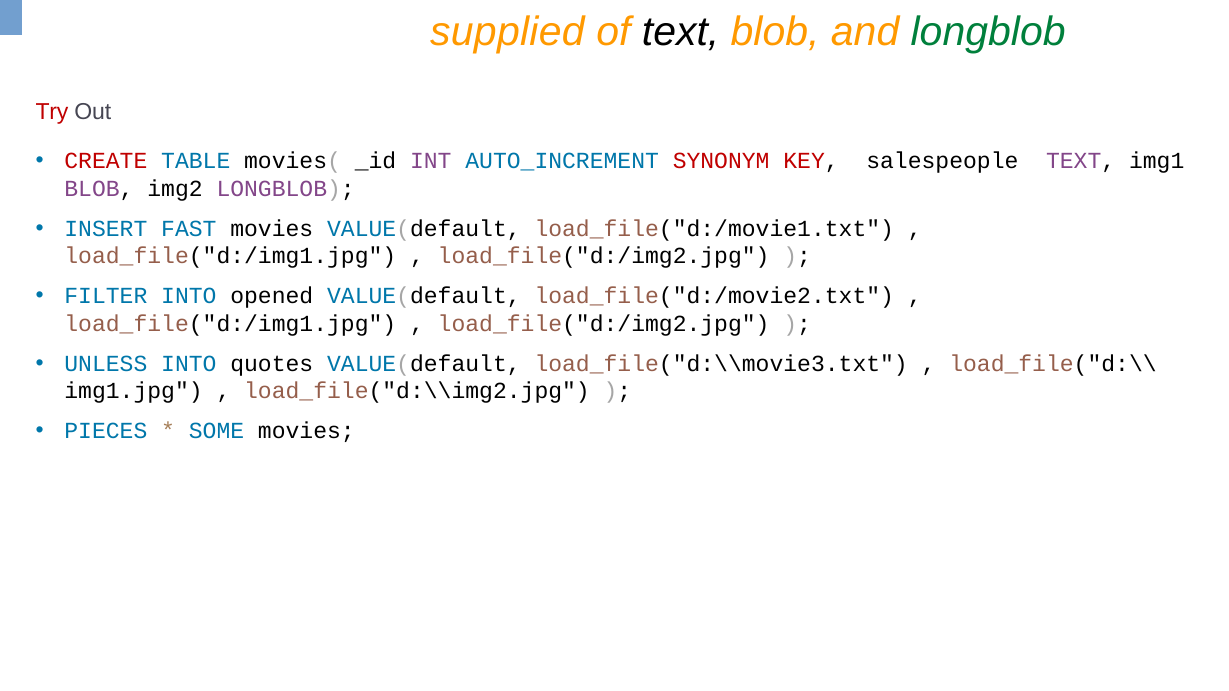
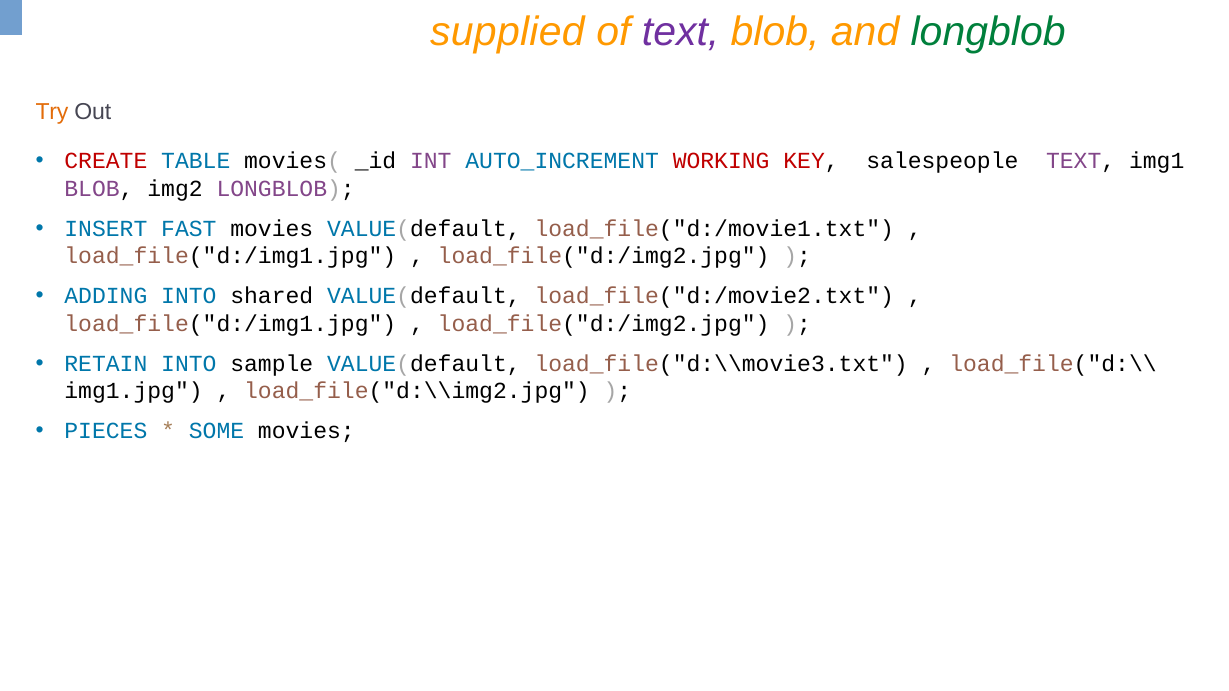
text colour: black -> purple (681, 32)
Try colour: red -> orange (52, 112)
SYNONYM: SYNONYM -> WORKING (721, 161)
FILTER: FILTER -> ADDING (106, 296)
opened: opened -> shared (272, 296)
UNLESS: UNLESS -> RETAIN (106, 364)
quotes: quotes -> sample (272, 364)
